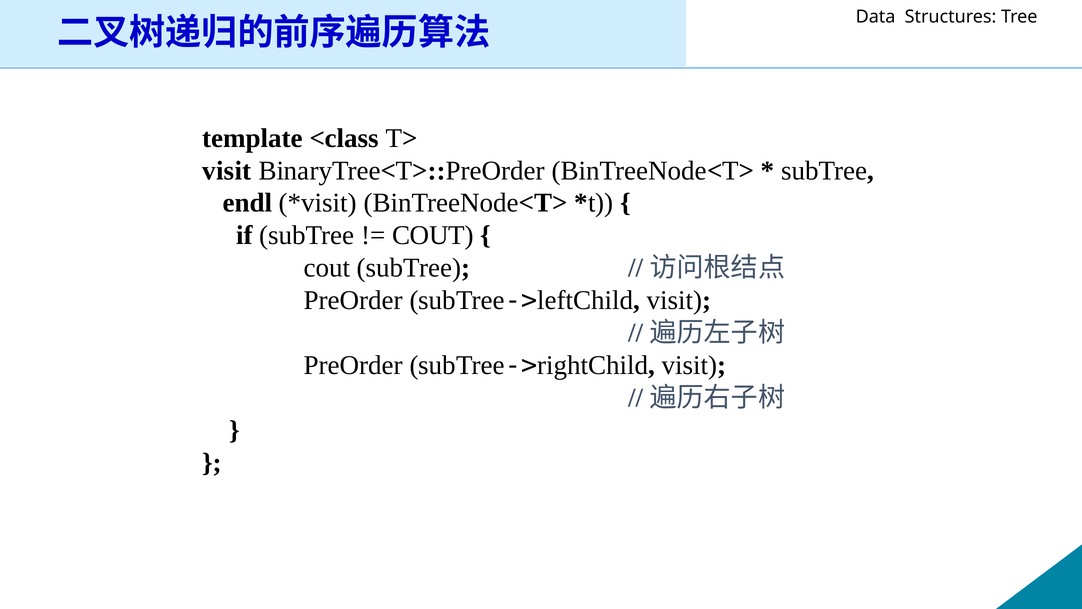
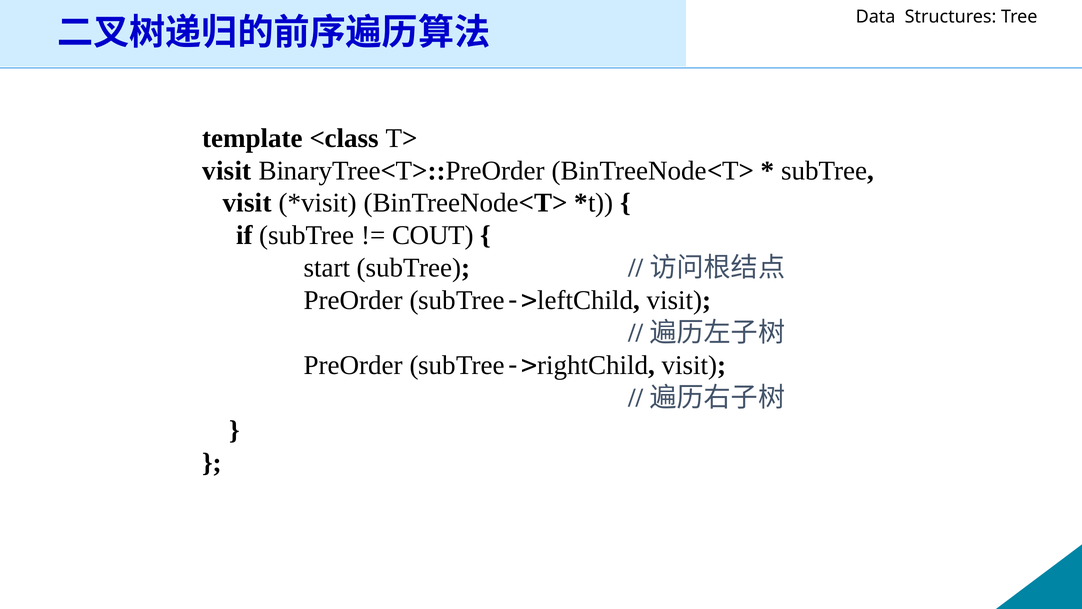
endl: endl -> visit (247, 203)
cout: cout -> start (327, 268)
